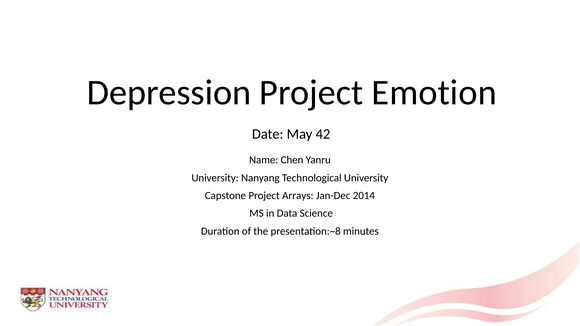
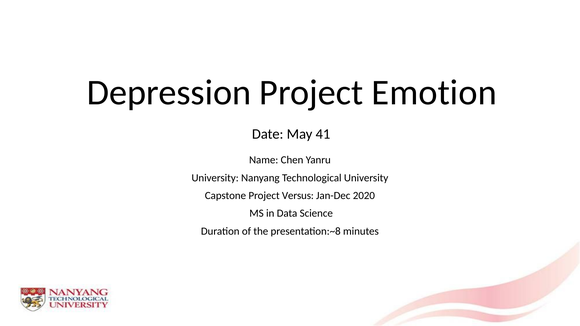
42: 42 -> 41 (323, 134)
Arrays: Arrays -> Versus (298, 196)
2014: 2014 -> 2020 (364, 196)
